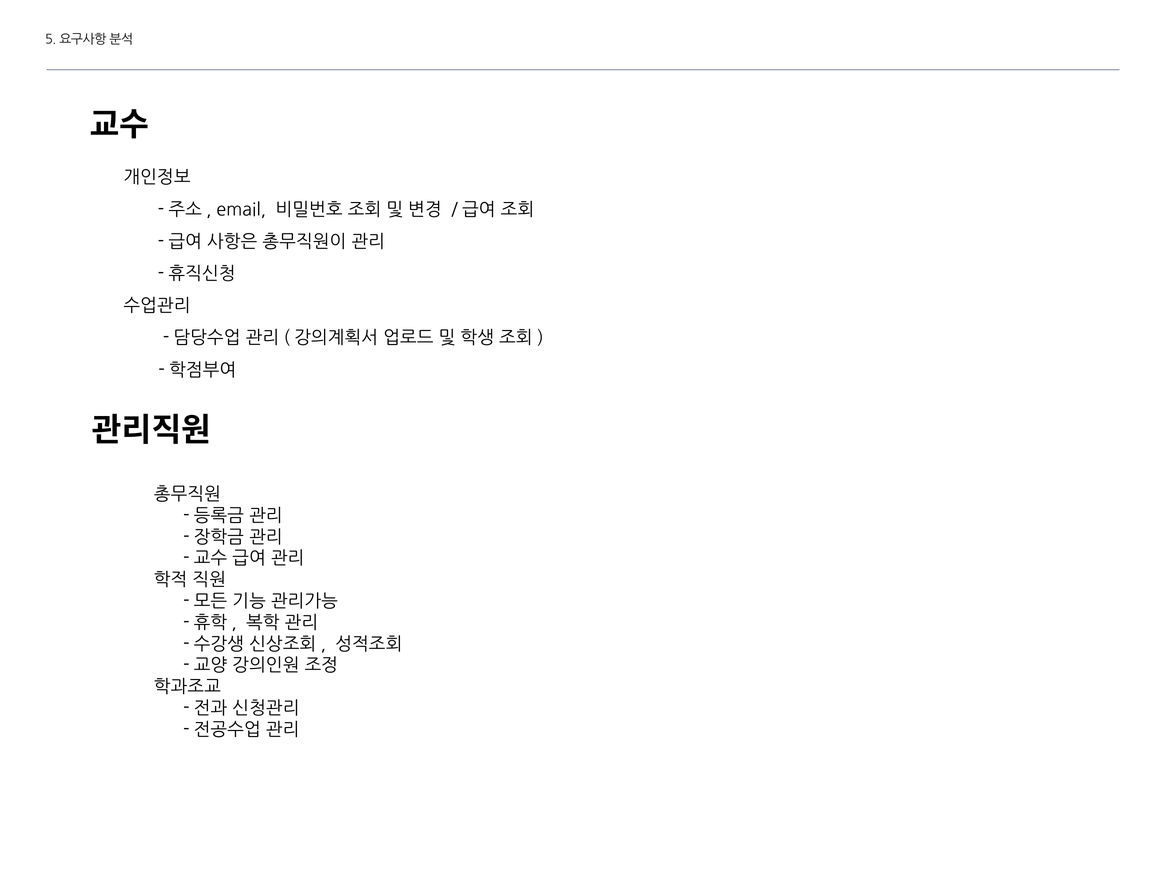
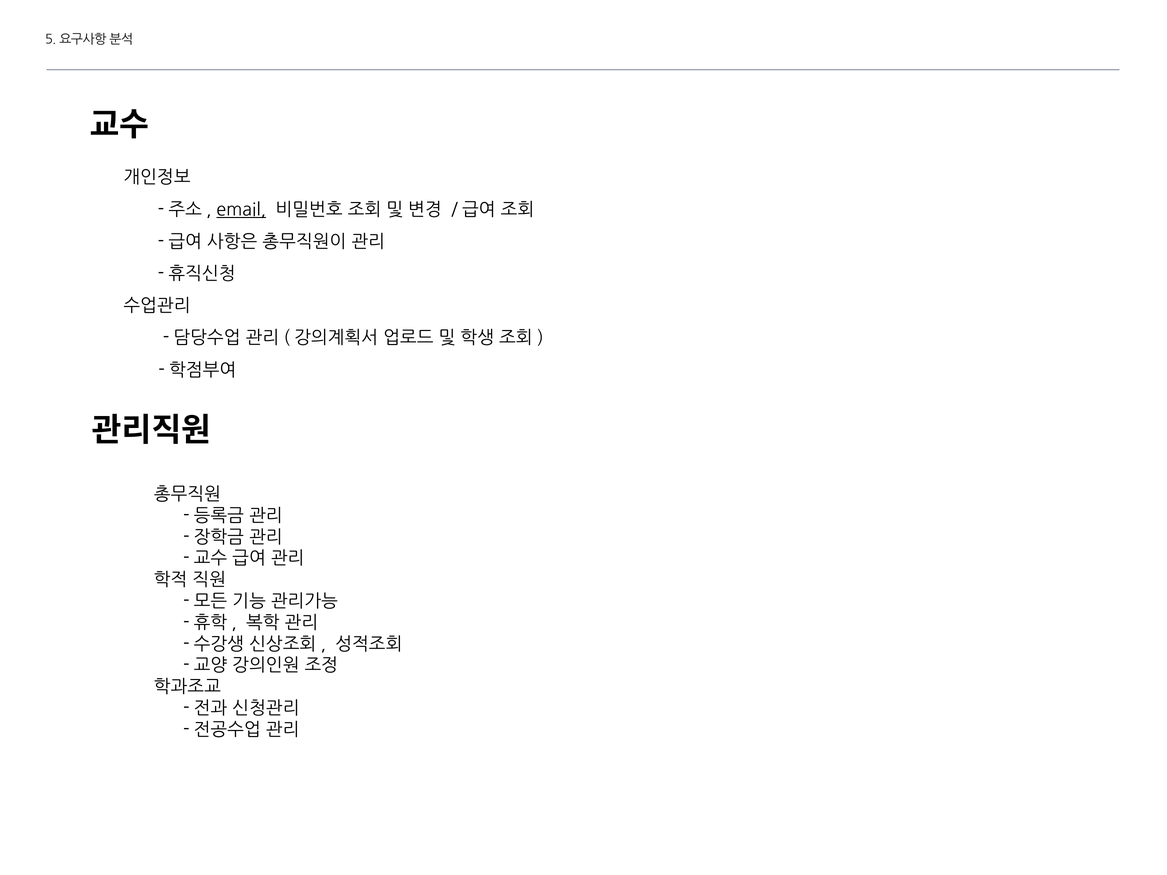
email underline: none -> present (241, 210)
